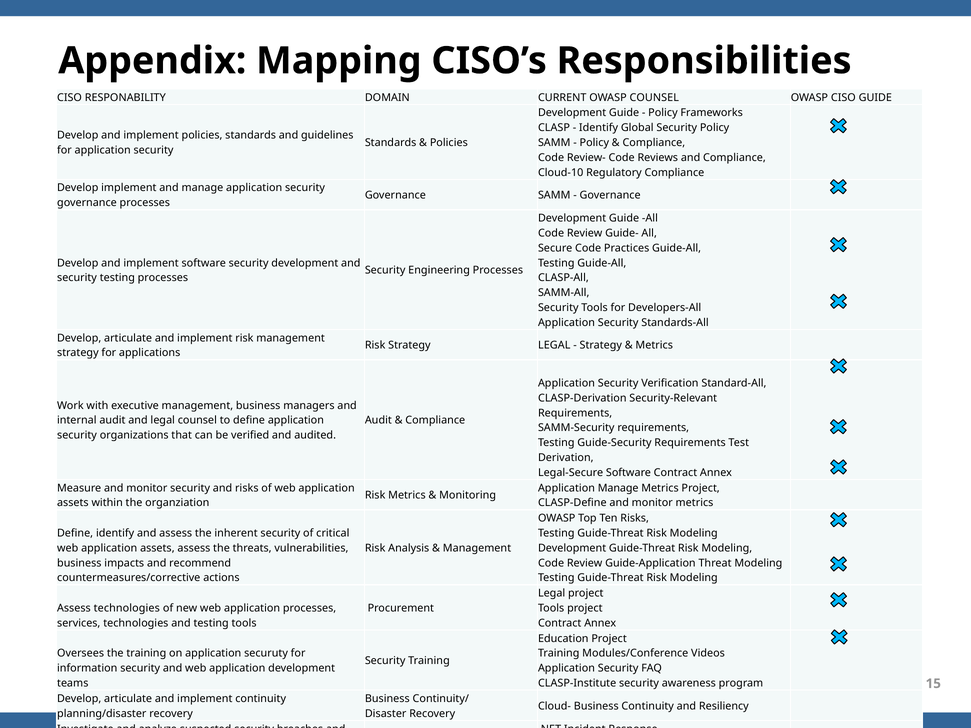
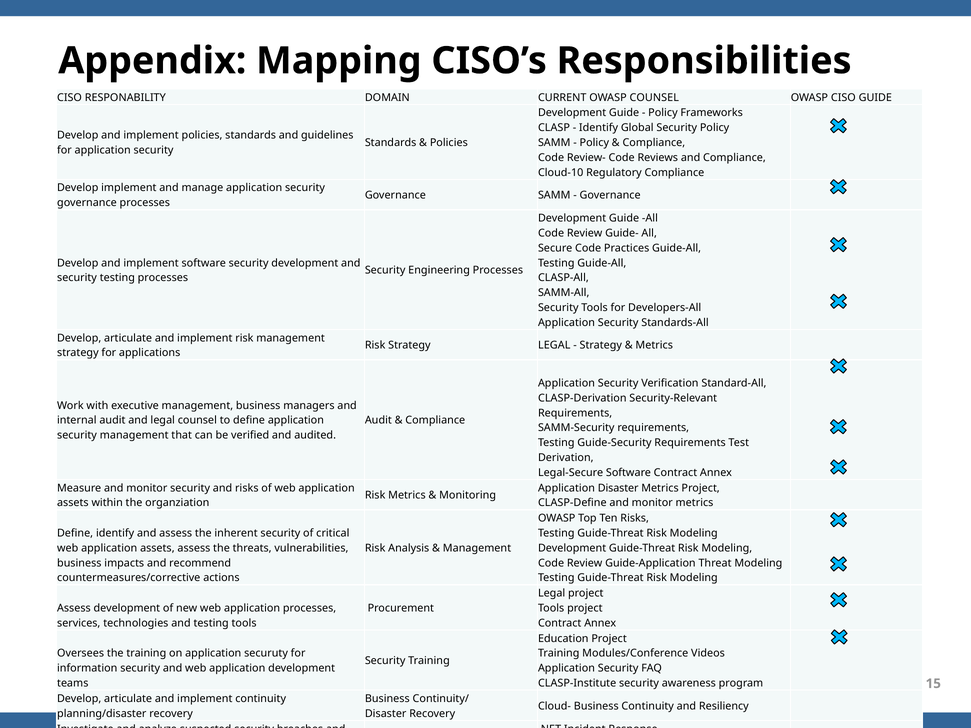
security organizations: organizations -> management (134, 435)
Application Manage: Manage -> Disaster (618, 488)
Assess technologies: technologies -> development (127, 608)
